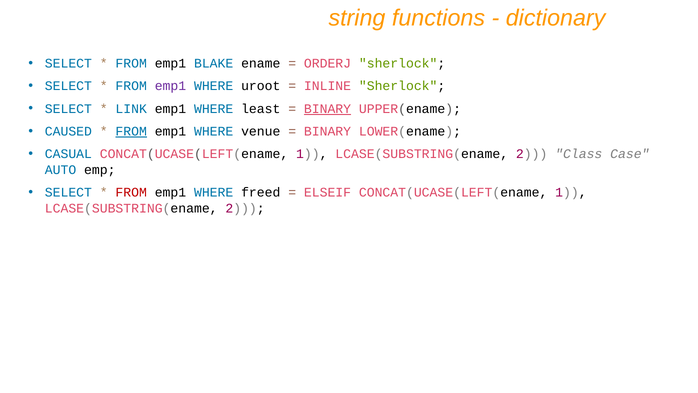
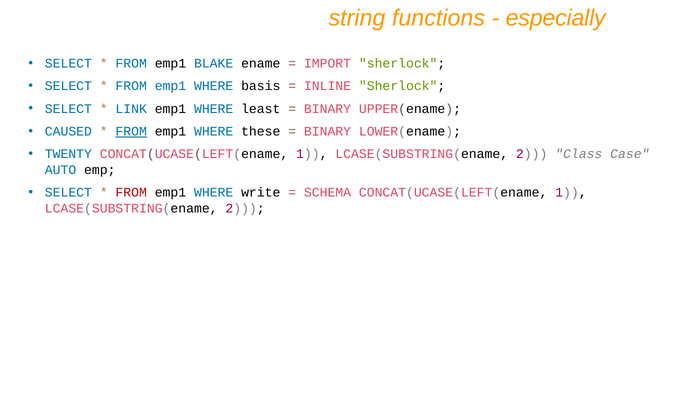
dictionary: dictionary -> especially (556, 18)
ORDERJ: ORDERJ -> IMPORT (328, 63)
emp1 colour: purple -> blue (170, 86)
uroot: uroot -> basis (261, 86)
BINARY underline: present -> none (328, 109)
venue: venue -> these (261, 131)
CASUAL: CASUAL -> TWENTY (68, 154)
freed: freed -> write (261, 192)
ELSEIF: ELSEIF -> SCHEMA (328, 192)
